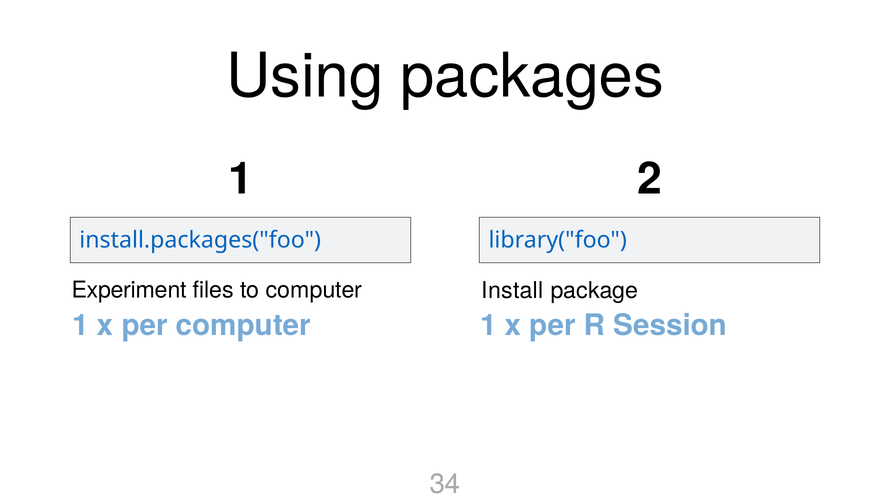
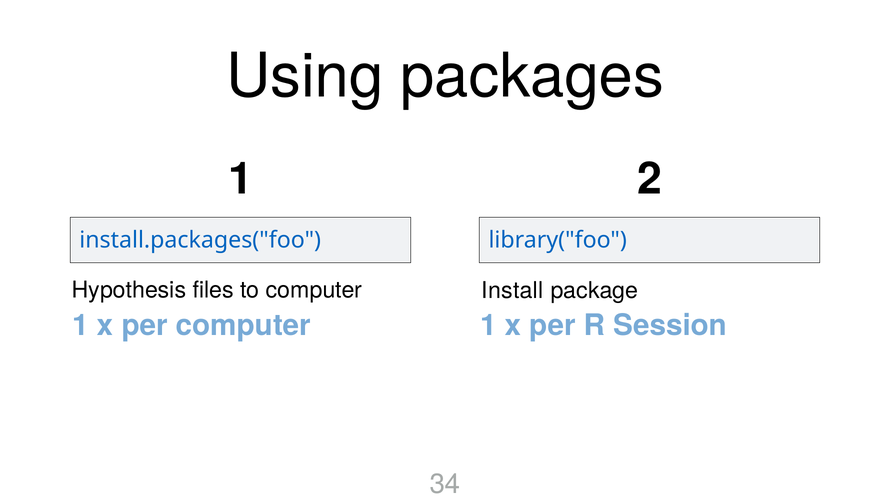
Experiment: Experiment -> Hypothesis (129, 290)
